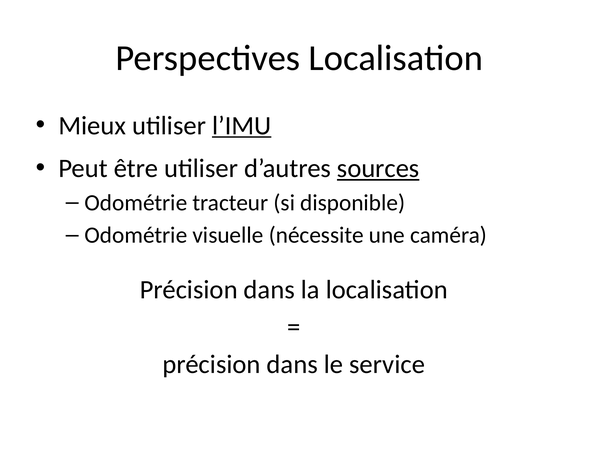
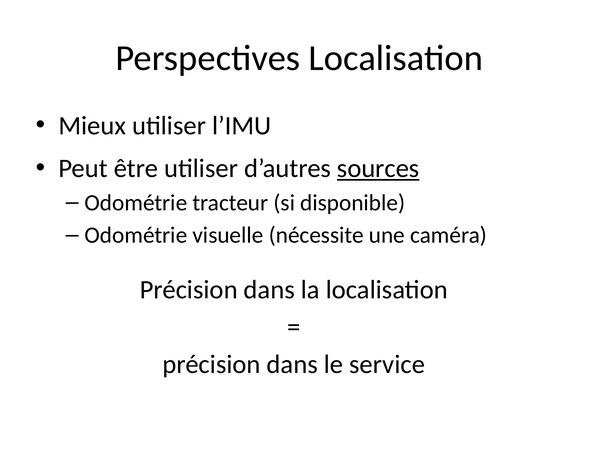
l’IMU underline: present -> none (242, 126)
